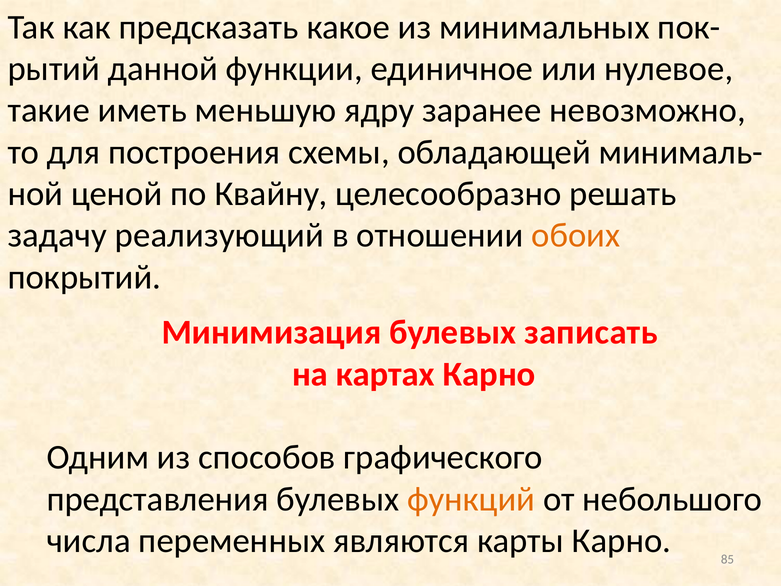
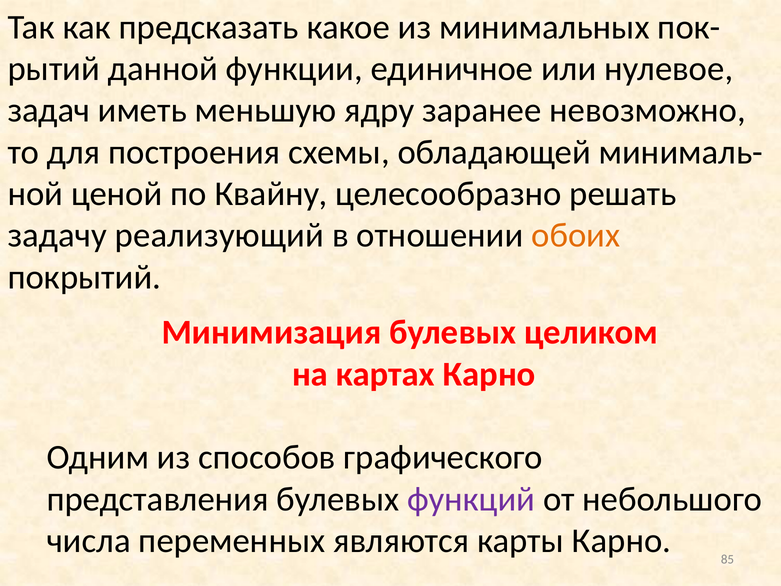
такие: такие -> задач (49, 110)
записать: записать -> целиком (591, 332)
функций colour: orange -> purple (471, 499)
